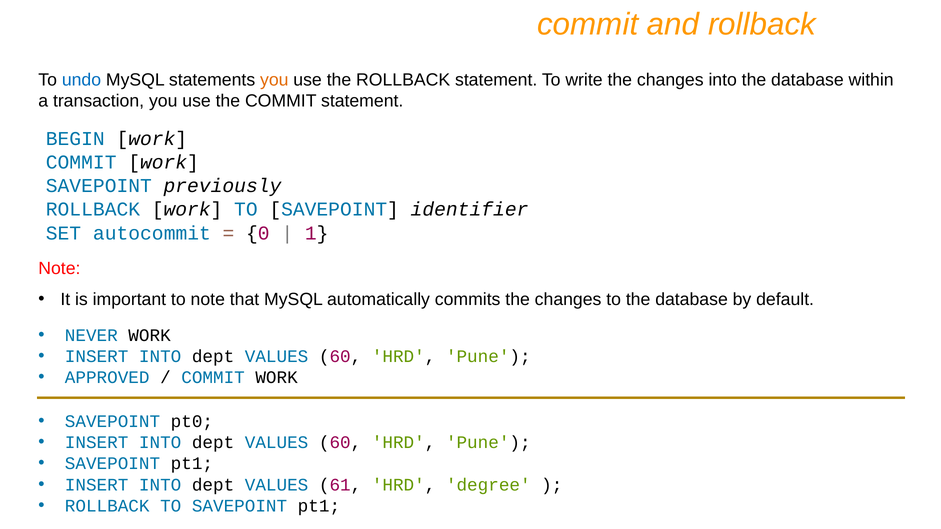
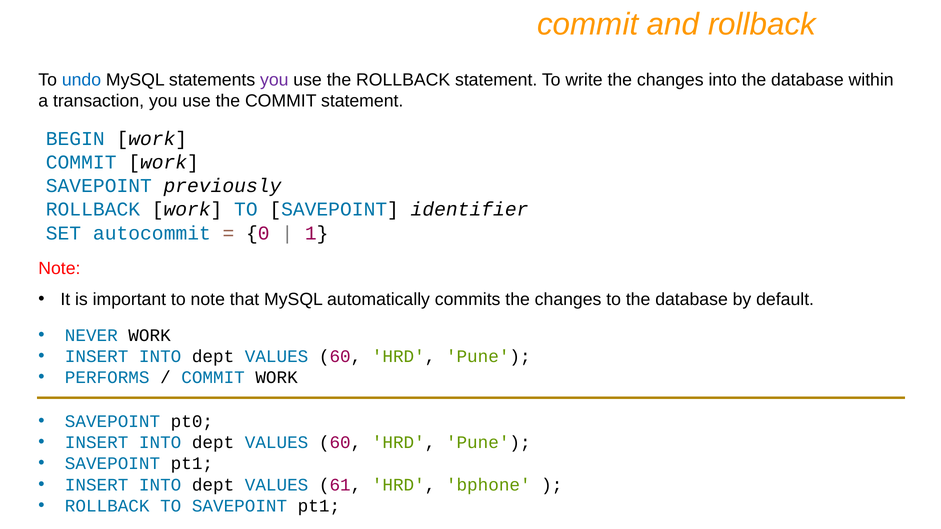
you colour: orange -> purple (274, 80)
APPROVED: APPROVED -> PERFORMS (107, 378)
degree: degree -> bphone (488, 485)
